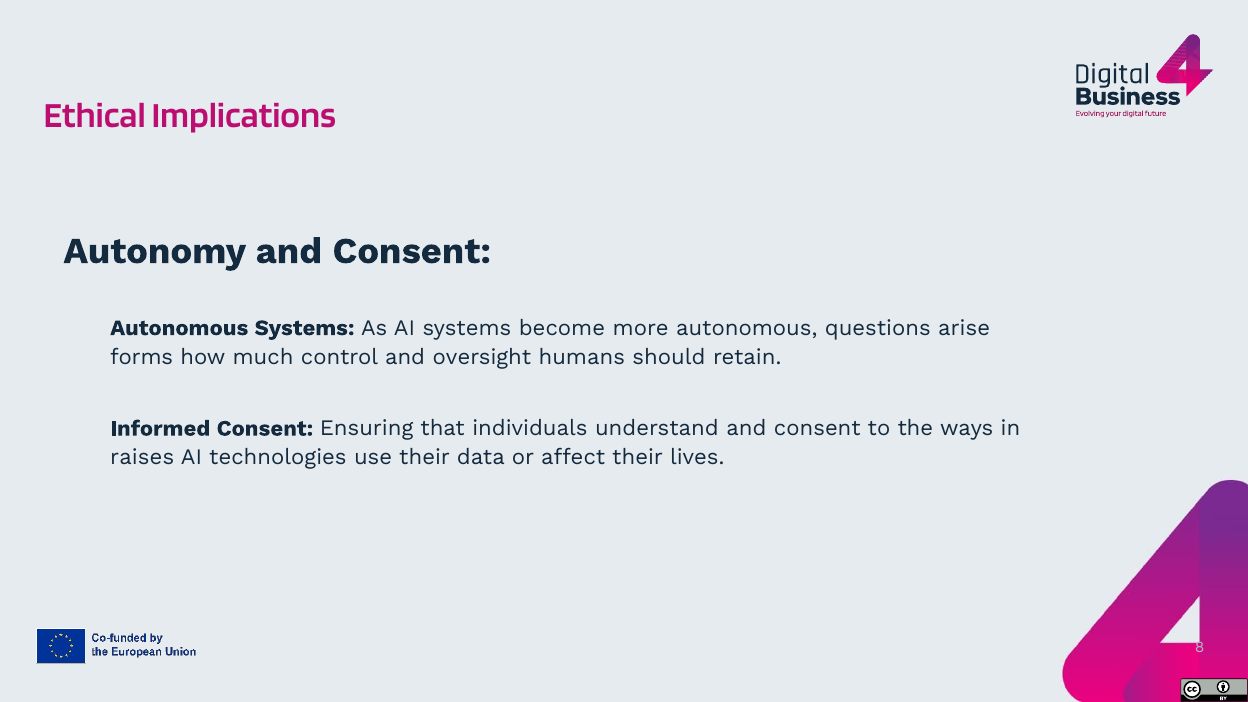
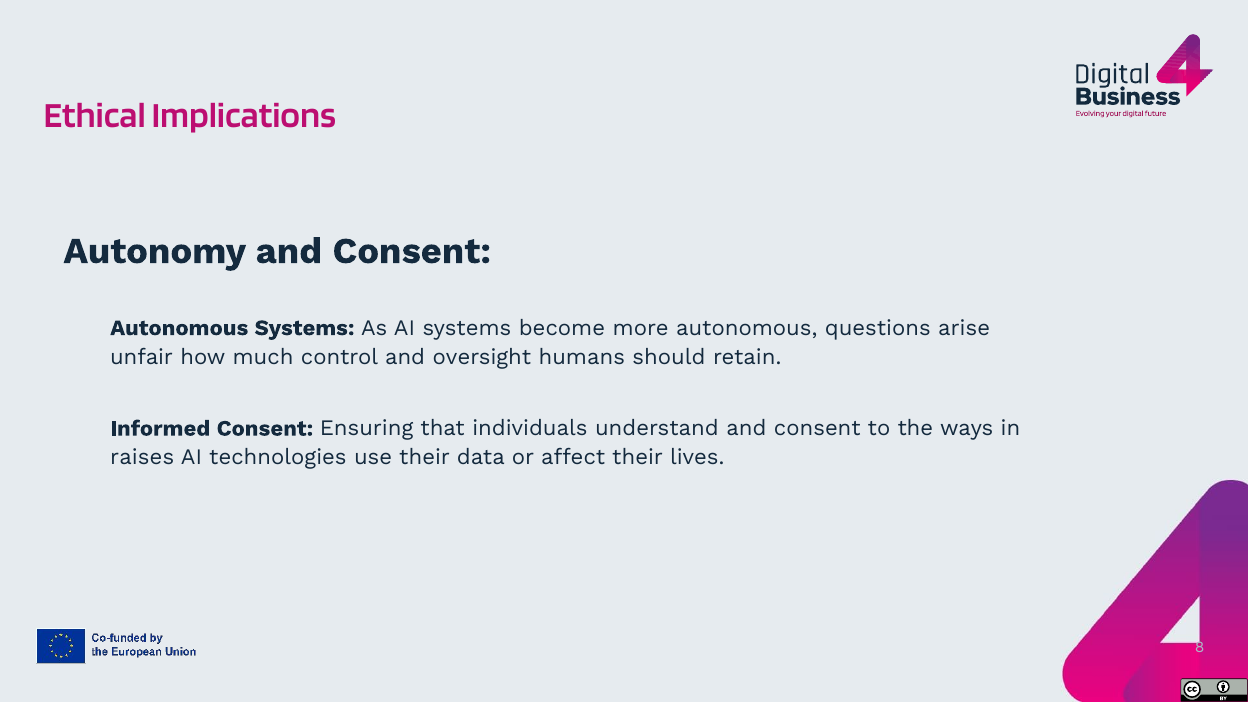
forms: forms -> unfair (142, 357)
